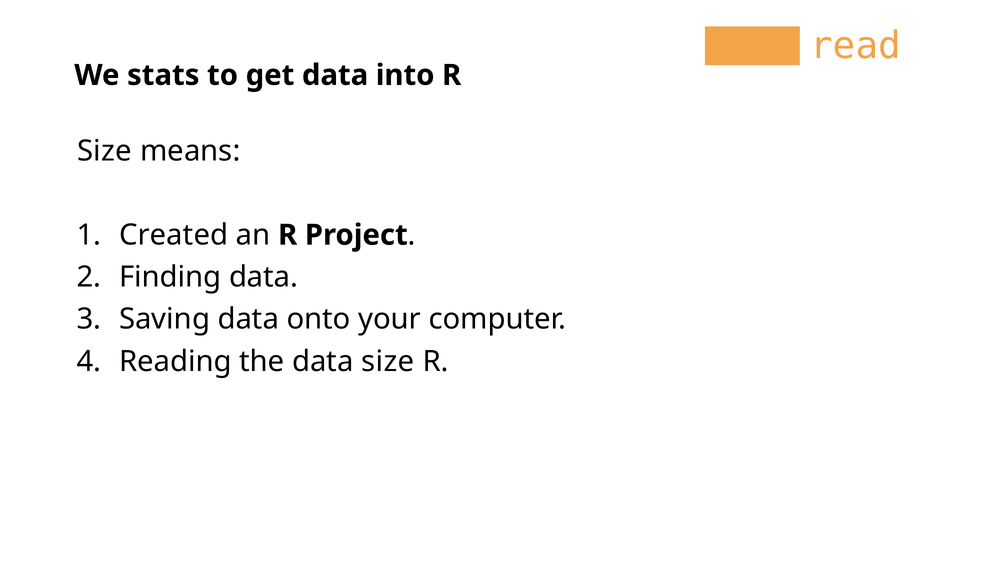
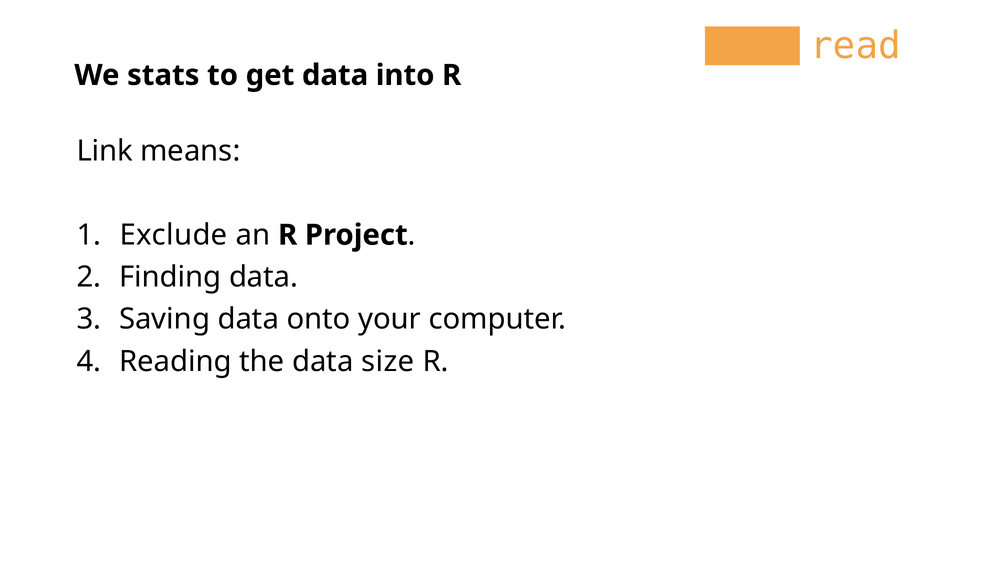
Size: Size -> Link (105, 151)
Created: Created -> Exclude (174, 235)
